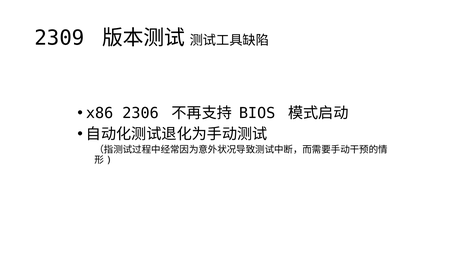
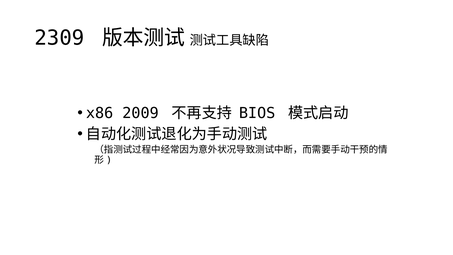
2306: 2306 -> 2009 (141, 113)
